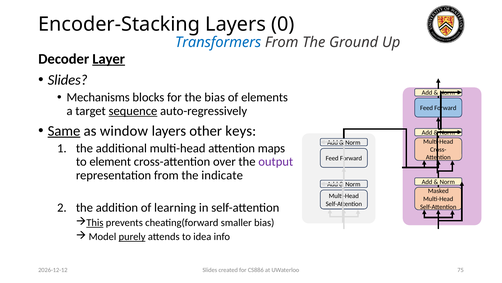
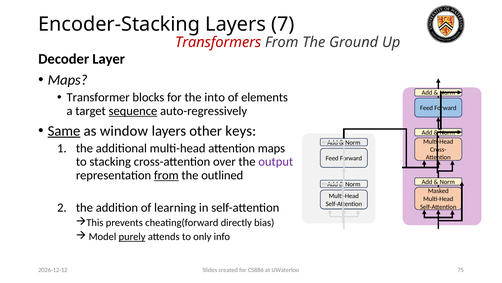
0: 0 -> 7 (283, 24)
Transformers colour: blue -> red (218, 42)
Layer underline: present -> none (109, 59)
Slides: Slides -> Maps (68, 80)
Mechanisms: Mechanisms -> Transformer (98, 97)
the bias: bias -> into (215, 97)
element: element -> stacking (110, 161)
from underline: none -> present (166, 175)
indicate: indicate -> outlined (222, 175)
This underline: present -> none (95, 222)
smaller: smaller -> directly (236, 222)
idea: idea -> only (202, 236)
